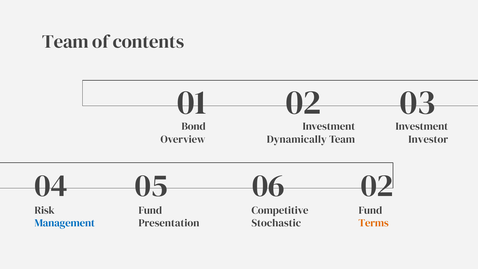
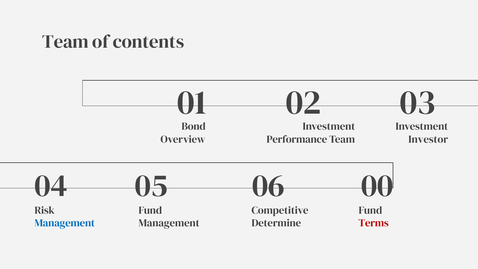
Dynamically: Dynamically -> Performance (297, 139)
06 02: 02 -> 00 (377, 185)
Presentation: Presentation -> Management (169, 223)
Stochastic: Stochastic -> Determine (276, 223)
Terms colour: orange -> red (374, 223)
